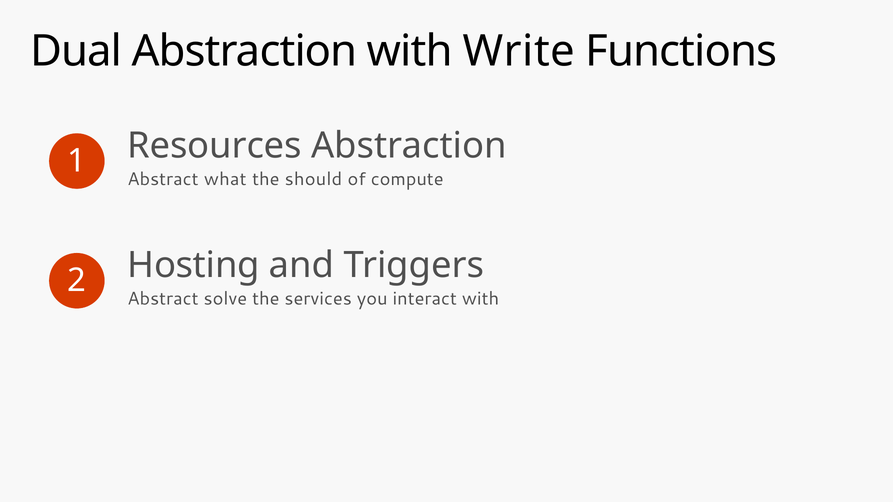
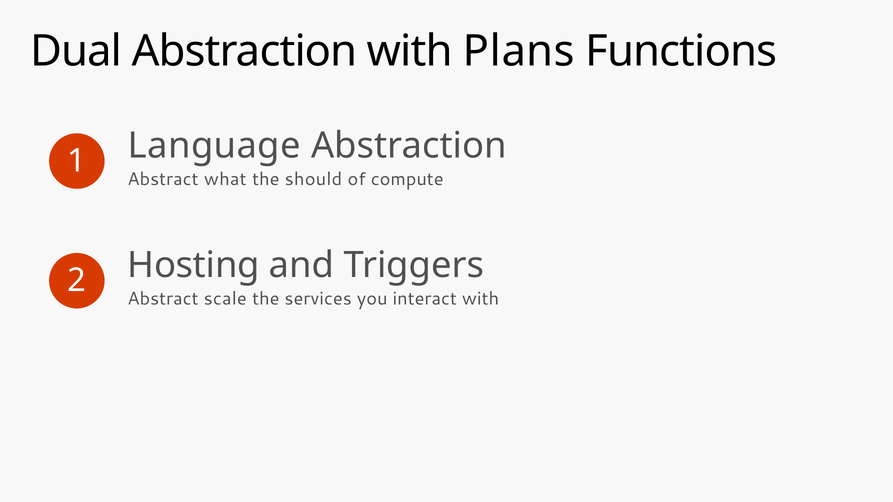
Write: Write -> Plans (519, 51)
Resources: Resources -> Language (214, 146)
solve: solve -> scale (225, 299)
